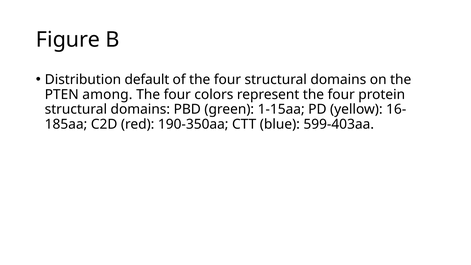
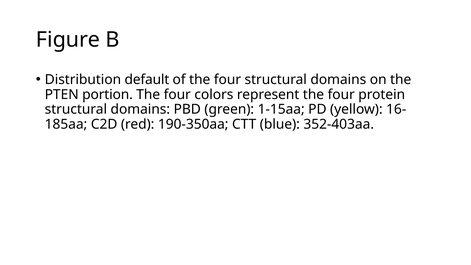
among: among -> portion (108, 94)
599-403aa: 599-403aa -> 352-403aa (339, 124)
